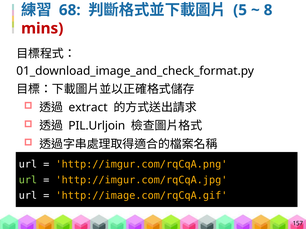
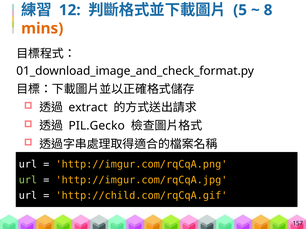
68: 68 -> 12 (70, 10)
mins colour: red -> orange (42, 28)
PIL.Urljoin: PIL.Urljoin -> PIL.Gecko (97, 126)
http://image.com/rqCqA.gif: http://image.com/rqCqA.gif -> http://child.com/rqCqA.gif (141, 196)
